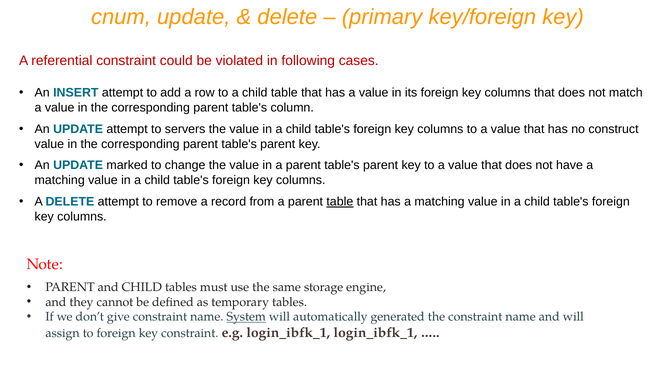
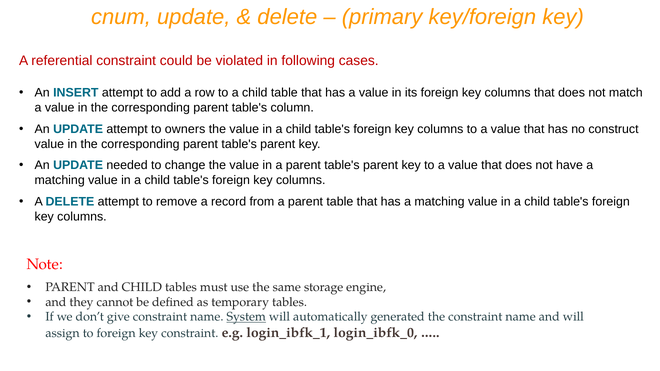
servers: servers -> owners (185, 129)
marked: marked -> needed (127, 165)
table underline: present -> none (340, 202)
login_ibfk_1 login_ibfk_1: login_ibfk_1 -> login_ibfk_0 (375, 333)
